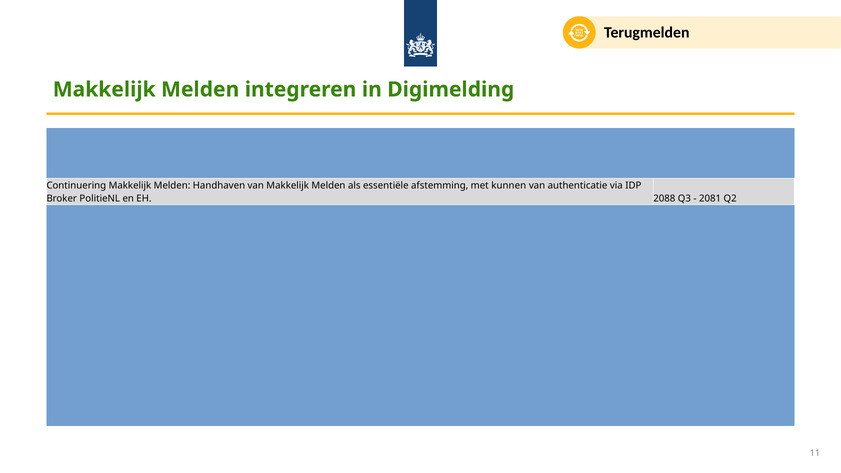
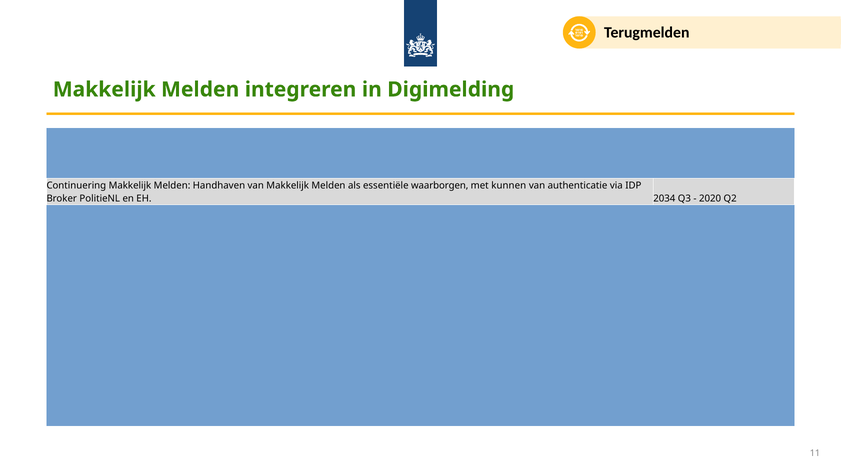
afstemming: afstemming -> waarborgen (440, 186)
2088: 2088 -> 2034 (664, 199)
2081: 2081 -> 2020 (710, 199)
